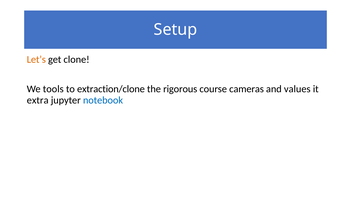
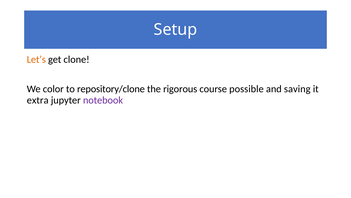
tools: tools -> color (53, 89)
extraction/clone: extraction/clone -> repository/clone (111, 89)
cameras: cameras -> possible (246, 89)
values: values -> saving (297, 89)
notebook colour: blue -> purple (103, 100)
